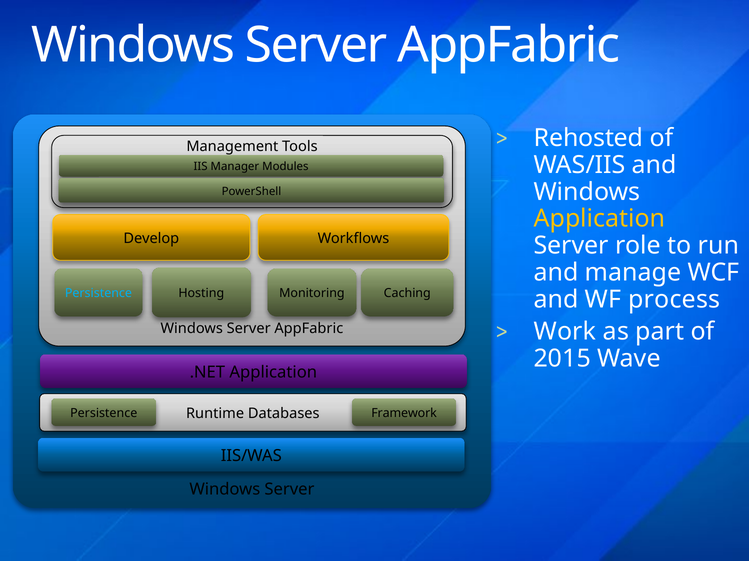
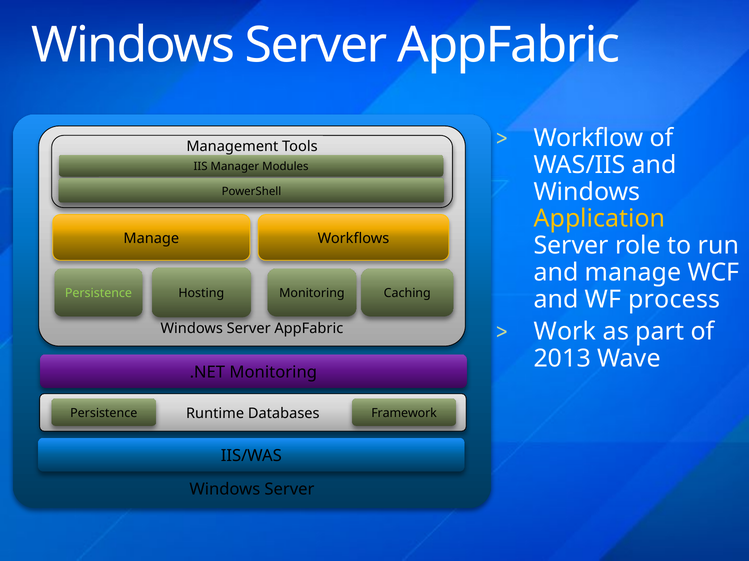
Rehosted: Rehosted -> Workflow (589, 138)
Develop: Develop -> Manage (151, 239)
Persistence colour: light blue -> light green (98, 294)
2015: 2015 -> 2013 (562, 359)
.NET Application: Application -> Monitoring (273, 373)
